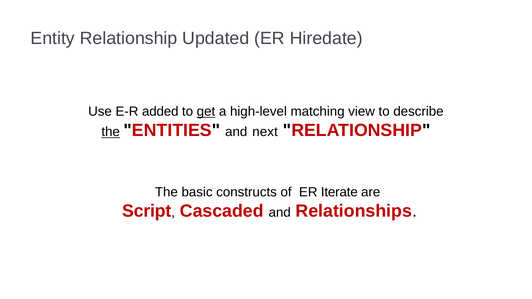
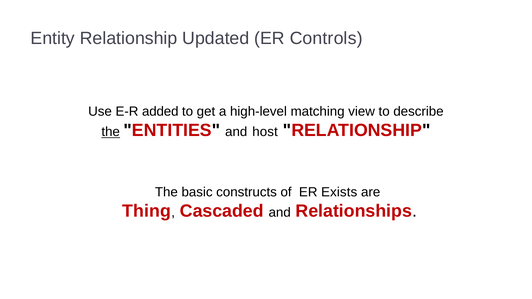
Hiredate: Hiredate -> Controls (326, 38)
get underline: present -> none (206, 112)
next: next -> host (265, 132)
Iterate: Iterate -> Exists (339, 192)
Script: Script -> Thing (147, 211)
